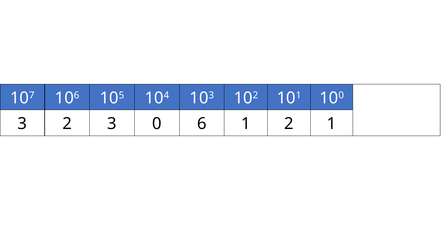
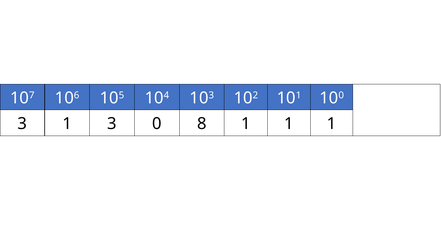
3 2: 2 -> 1 (67, 124)
6: 6 -> 8 (202, 124)
2: 2 -> 1 (289, 124)
